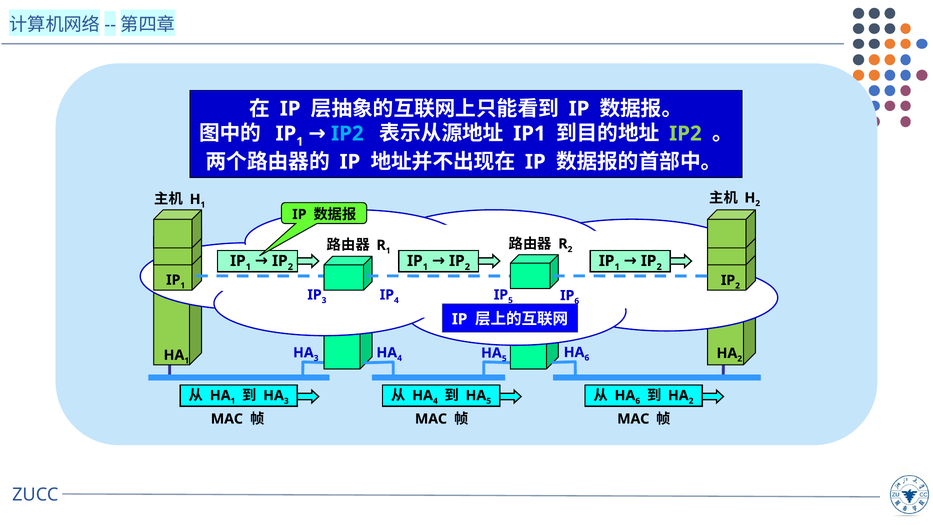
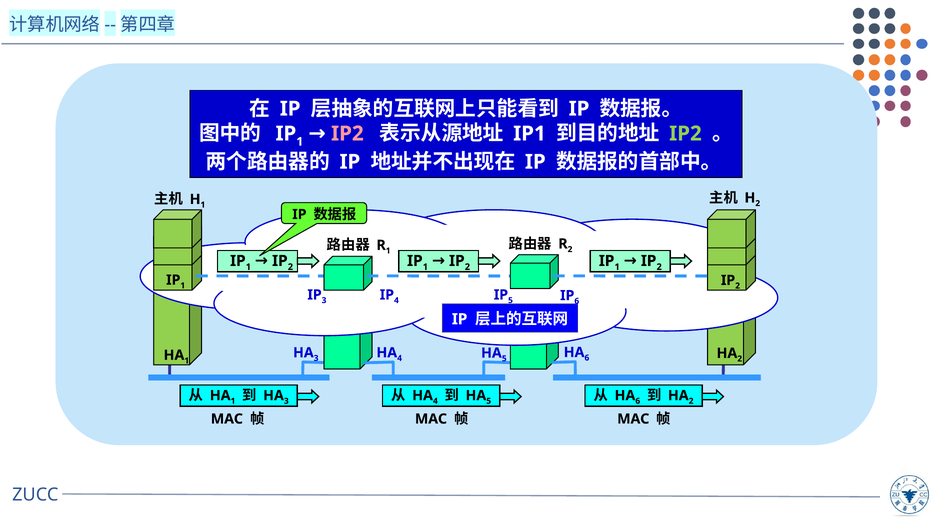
IP2 colour: light blue -> pink (347, 134)
